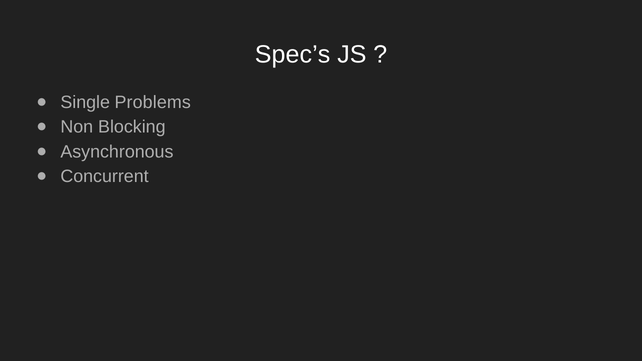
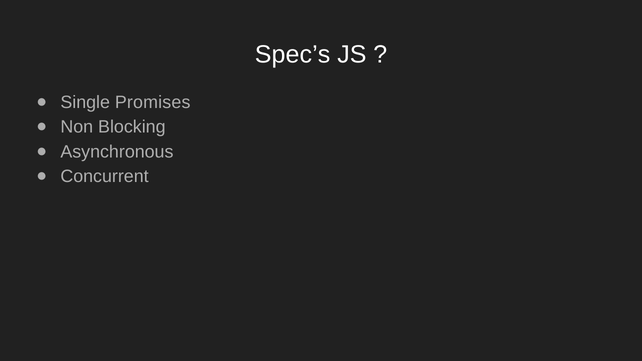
Problems: Problems -> Promises (153, 102)
